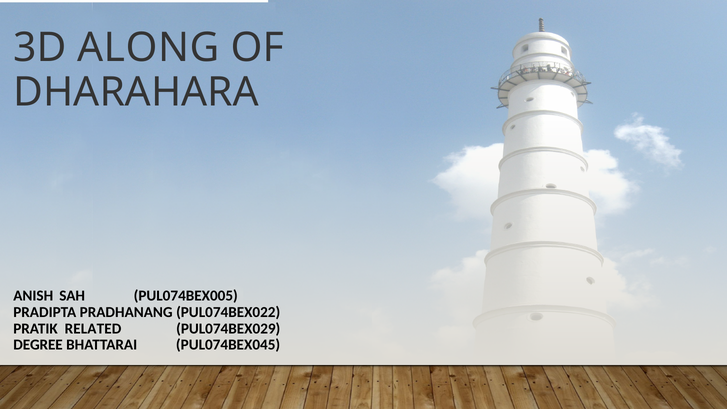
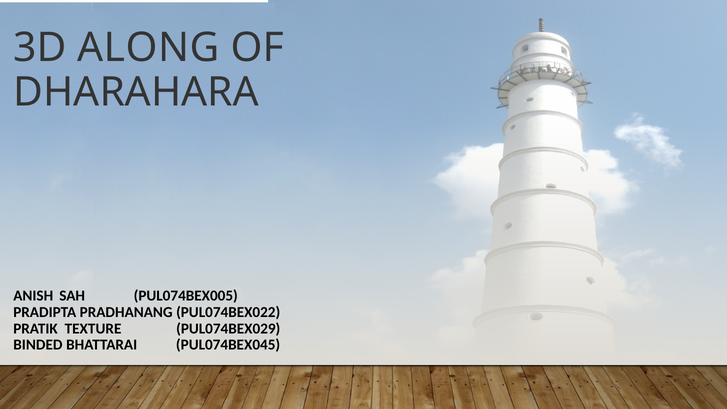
RELATED: RELATED -> TEXTURE (93, 329)
DEGREE: DEGREE -> BINDED (38, 345)
